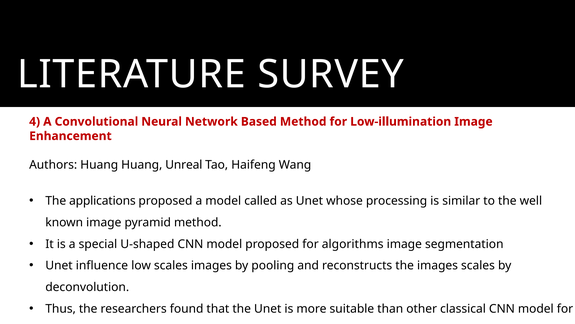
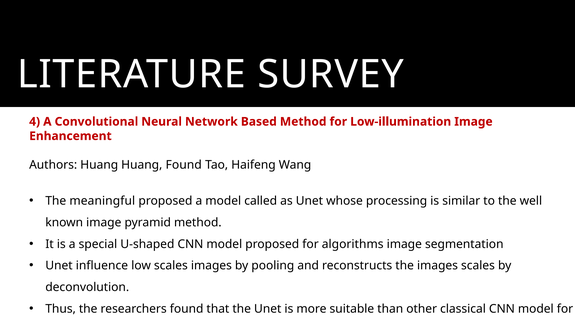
Huang Unreal: Unreal -> Found (184, 165)
applications: applications -> meaningful (102, 201)
